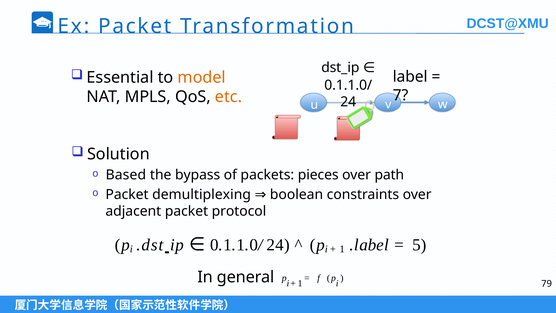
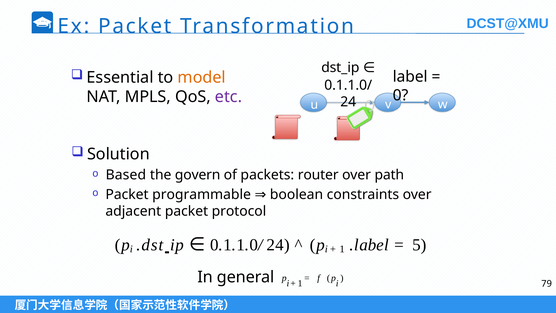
7: 7 -> 0 (400, 95)
etc colour: orange -> purple (228, 97)
bypass: bypass -> govern (198, 175)
pieces: pieces -> router (318, 175)
demultiplexing: demultiplexing -> programmable (202, 194)
